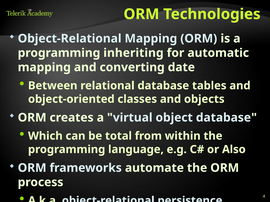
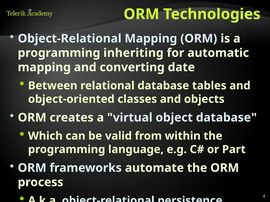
total: total -> valid (118, 136)
Also: Also -> Part (234, 150)
